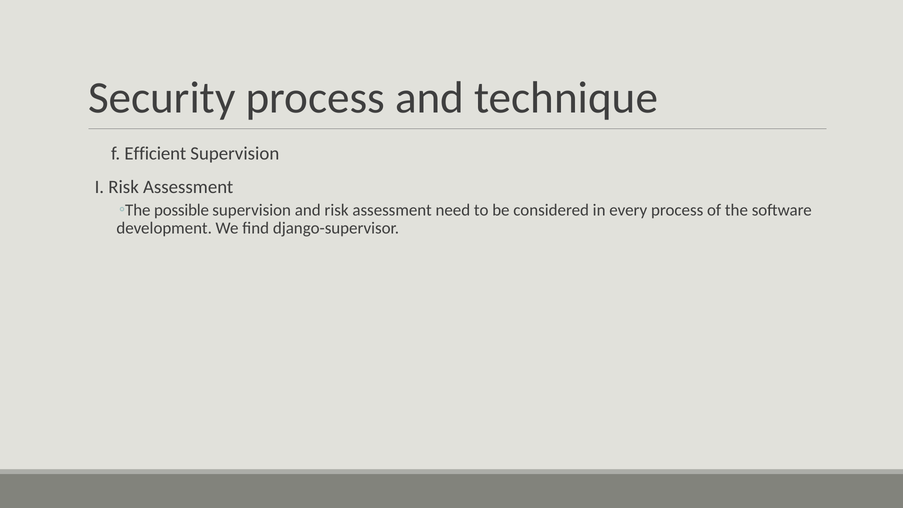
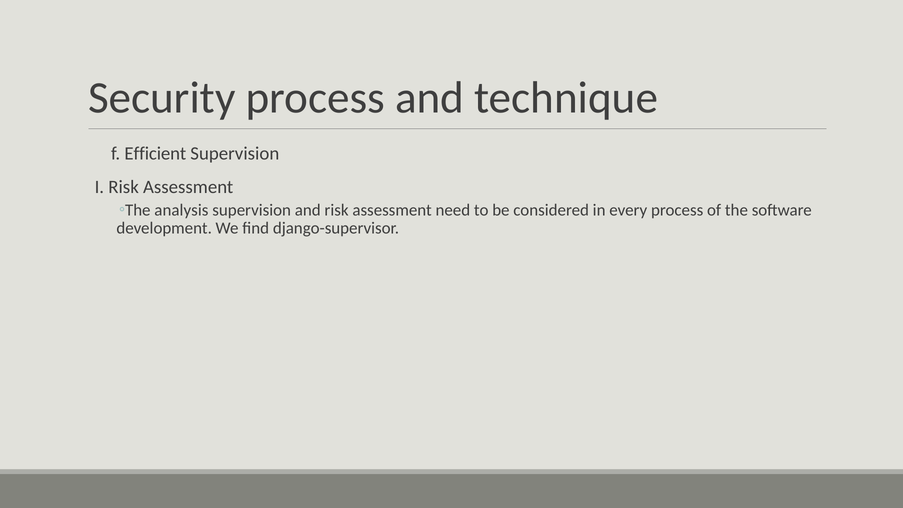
possible: possible -> analysis (181, 210)
